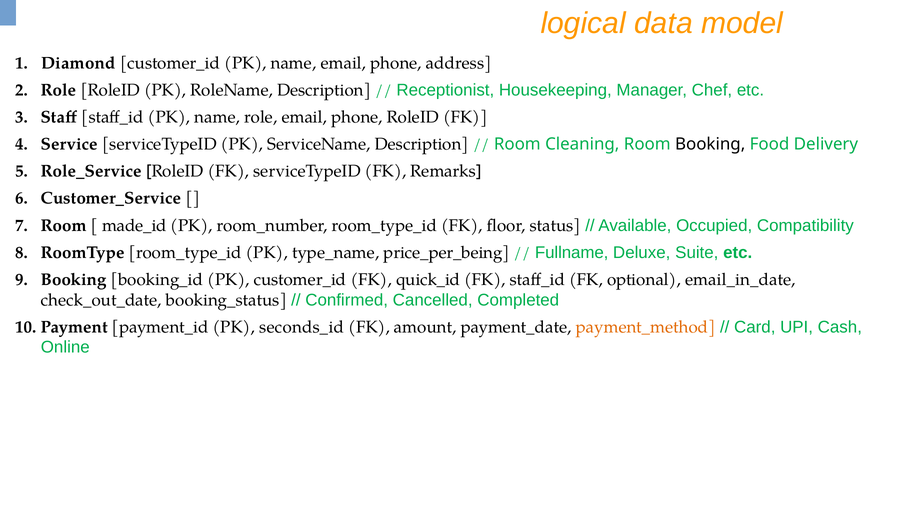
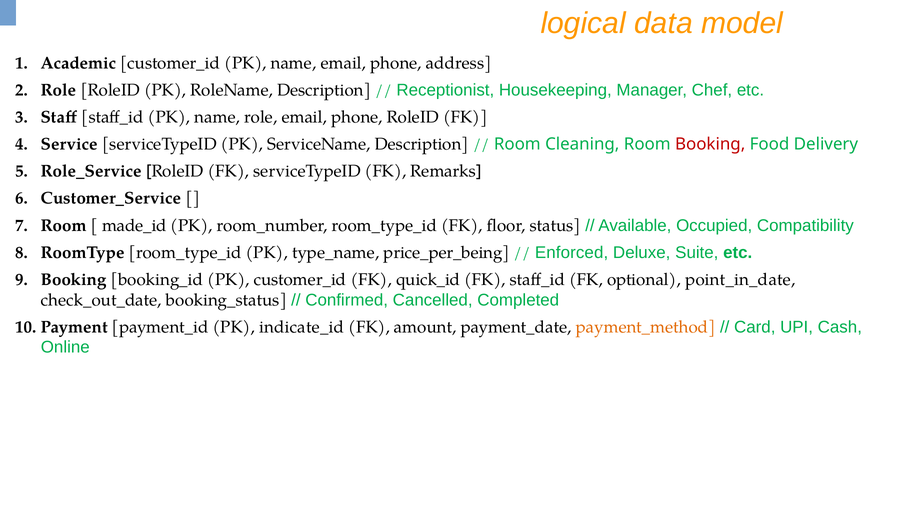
Diamond: Diamond -> Academic (79, 63)
Booking colour: black -> red (710, 144)
Fullname: Fullname -> Enforced (572, 253)
email_in_date: email_in_date -> point_in_date (740, 280)
seconds_id: seconds_id -> indicate_id (302, 327)
